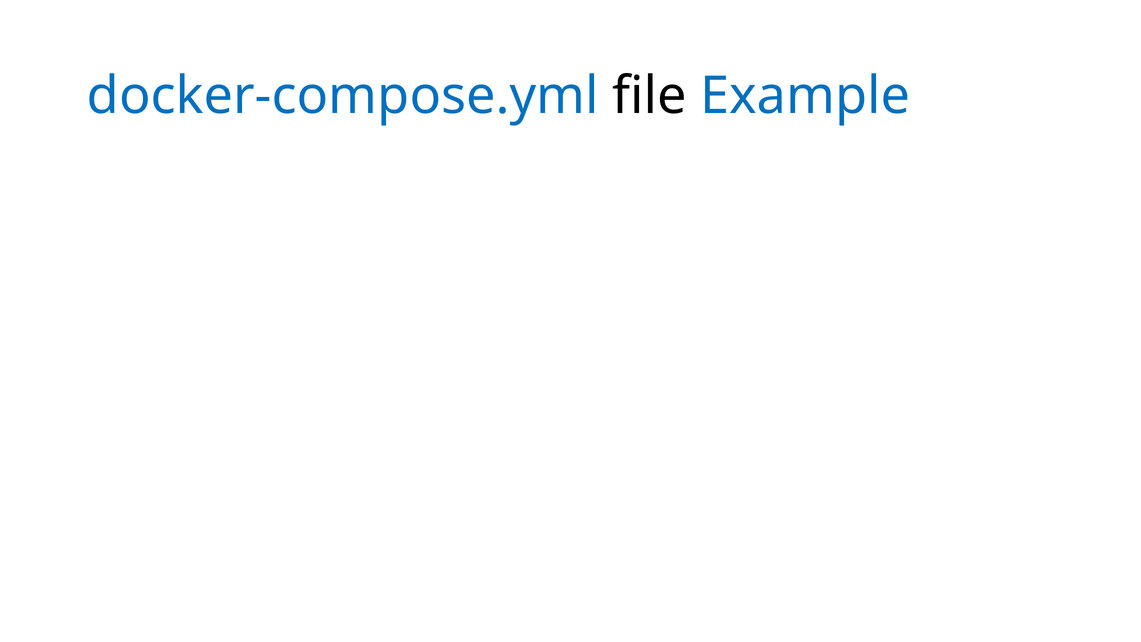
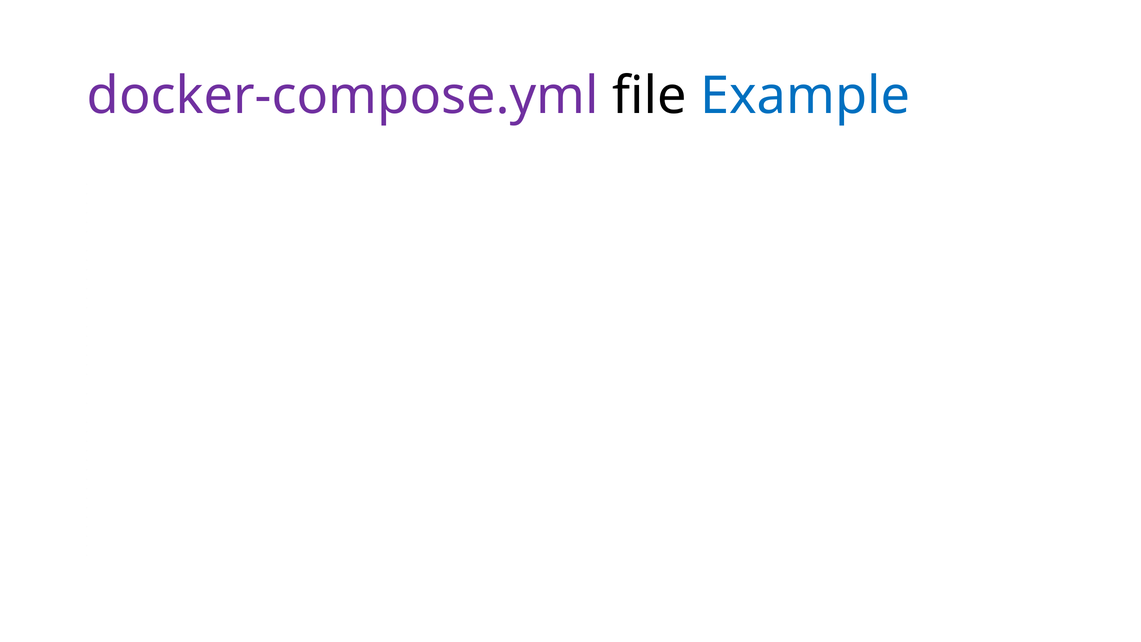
docker-compose.yml colour: blue -> purple (343, 96)
